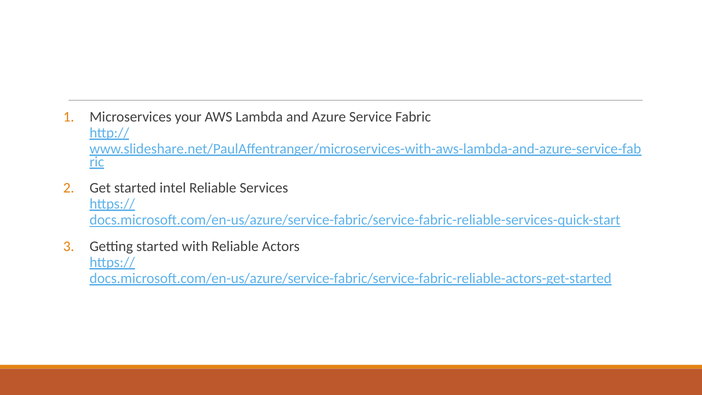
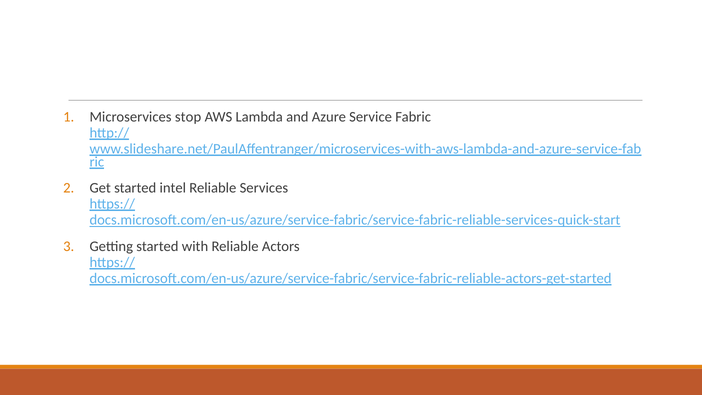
your: your -> stop (188, 117)
